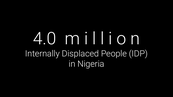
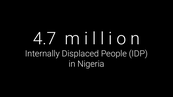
4.0: 4.0 -> 4.7 (45, 39)
